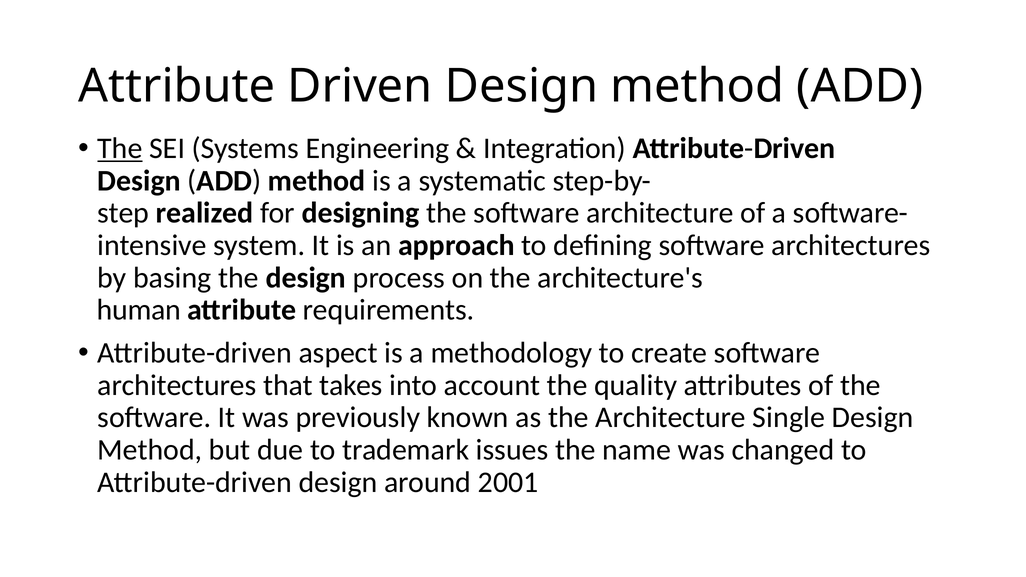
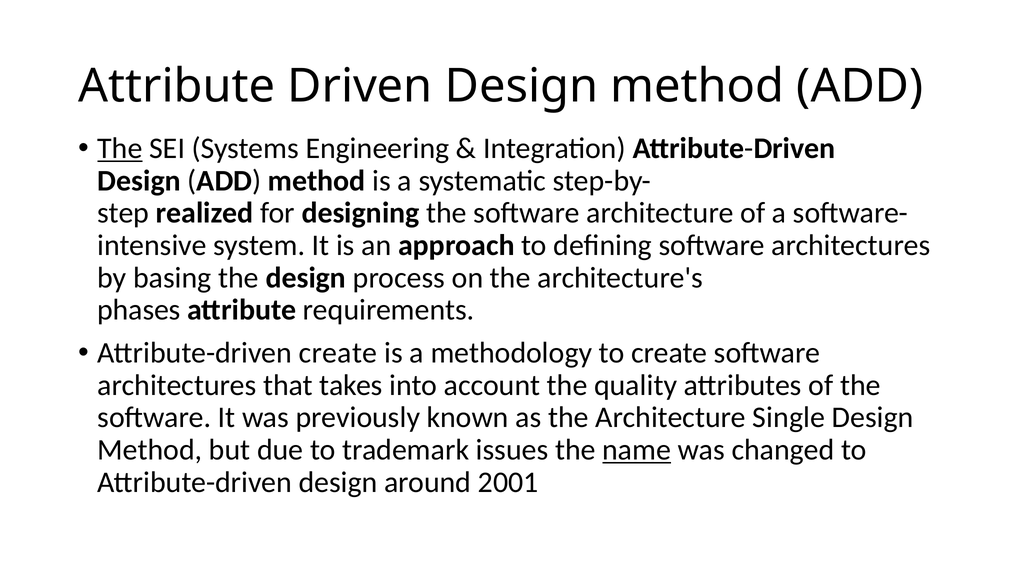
human: human -> phases (139, 310)
Attribute-driven aspect: aspect -> create (338, 353)
name underline: none -> present (637, 450)
